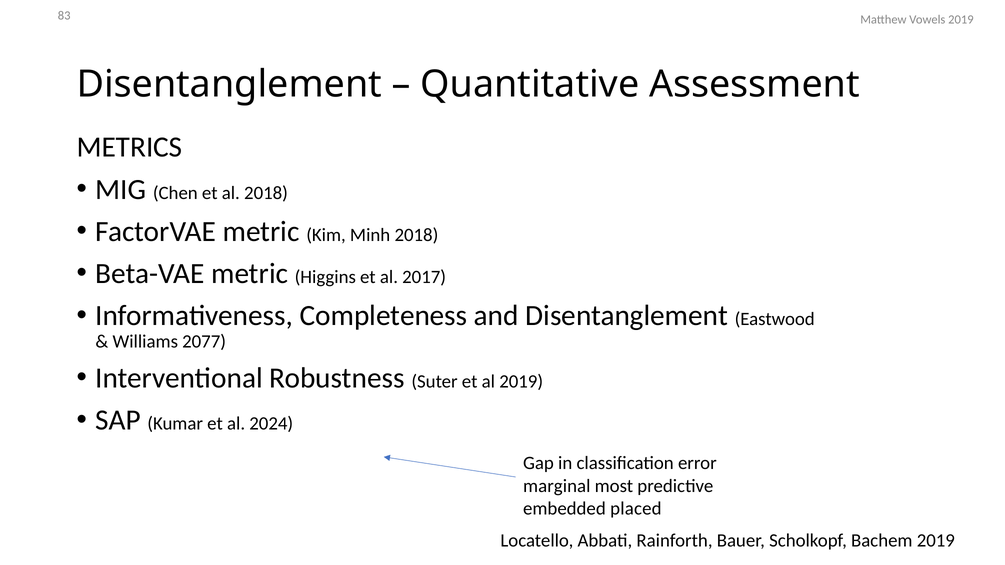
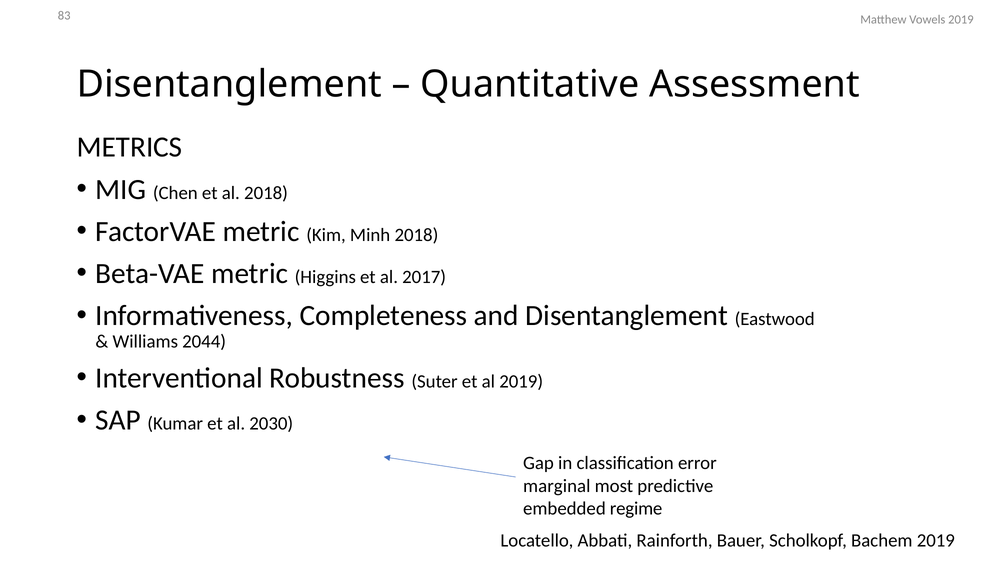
2077: 2077 -> 2044 (204, 342)
2024: 2024 -> 2030 (271, 424)
placed: placed -> regime (636, 509)
